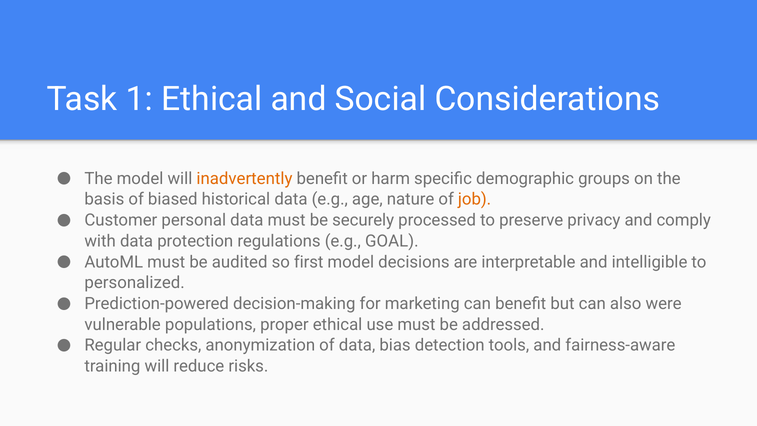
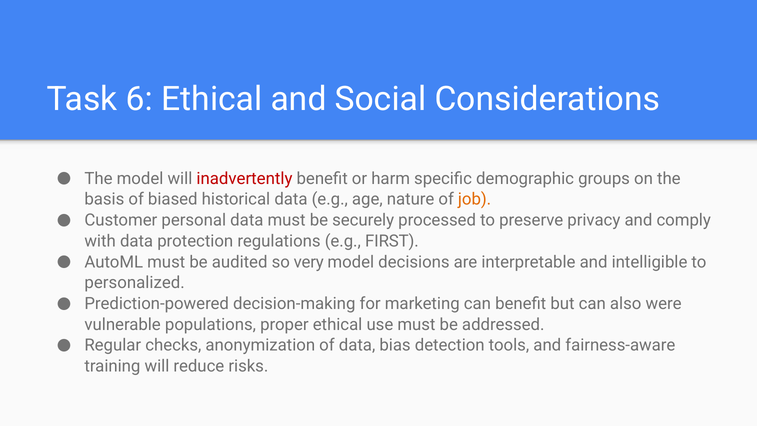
1: 1 -> 6 (139, 99)
inadvertently colour: orange -> red (244, 178)
GOAL: GOAL -> FIRST (392, 241)
first: first -> very (309, 262)
